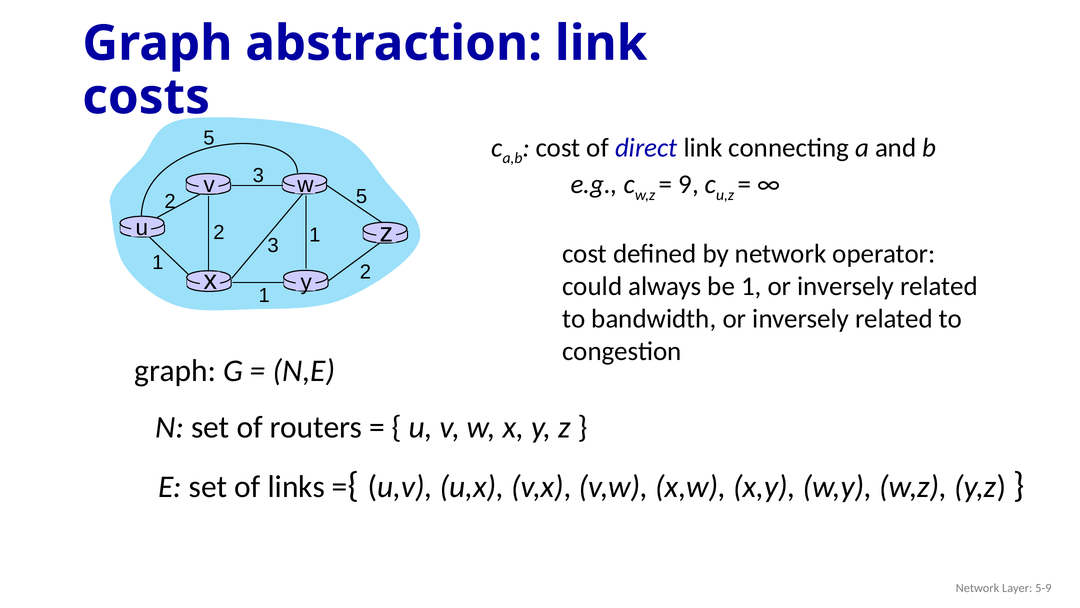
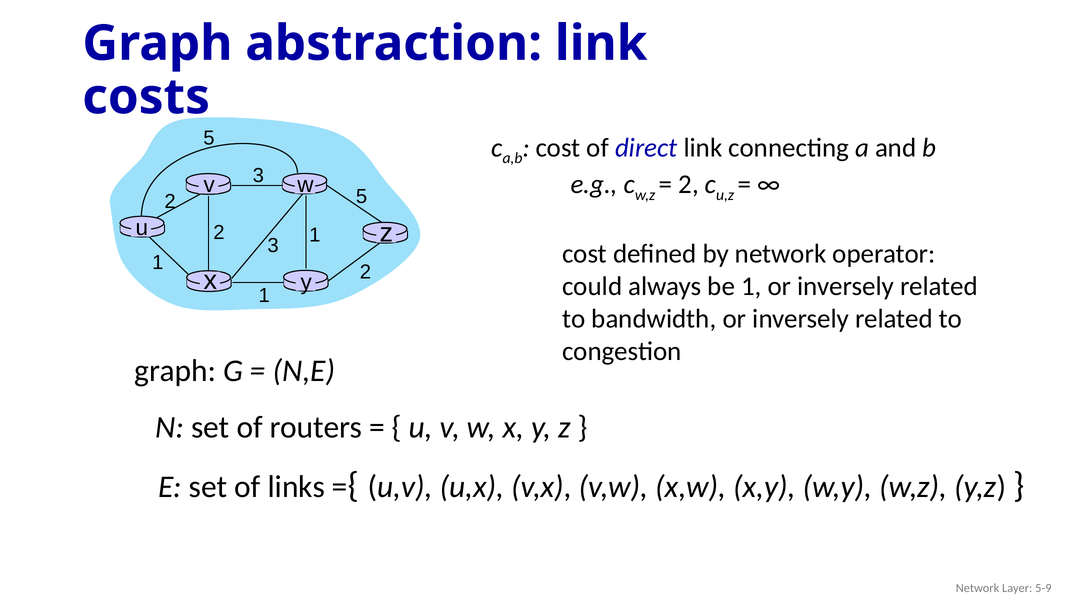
9: 9 -> 2 (689, 184)
